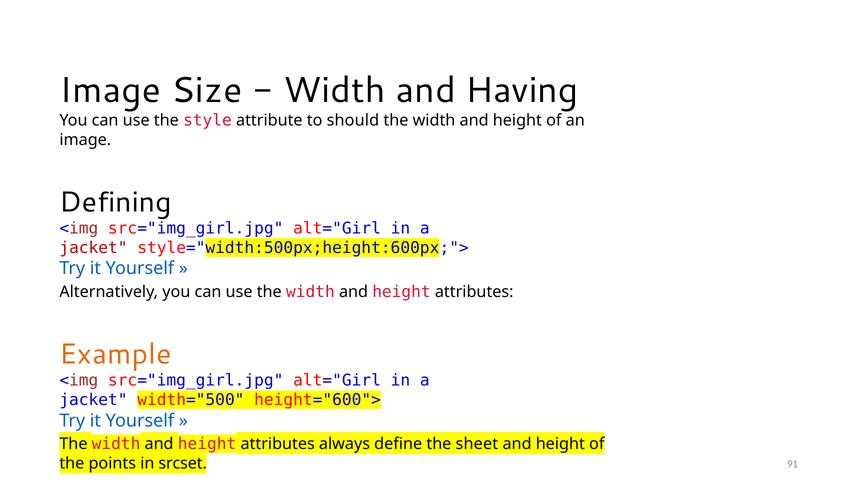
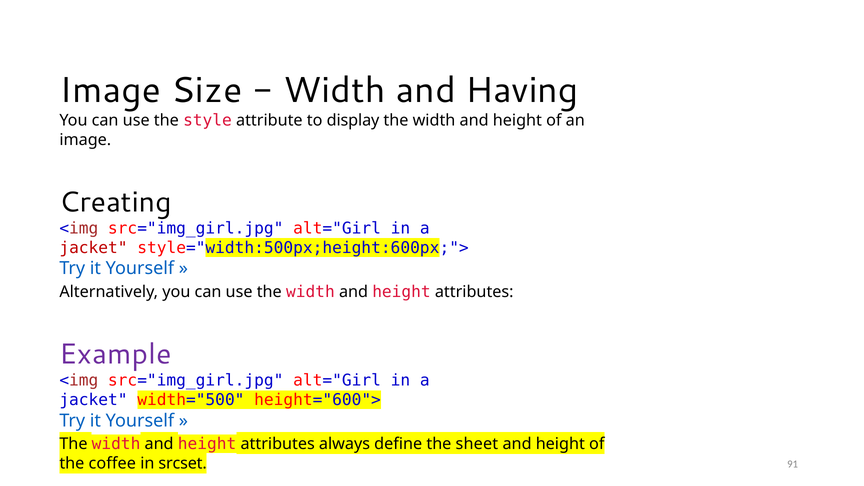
should: should -> display (353, 120)
Defining: Defining -> Creating (116, 202)
Example colour: orange -> purple (115, 354)
points: points -> coffee (112, 463)
